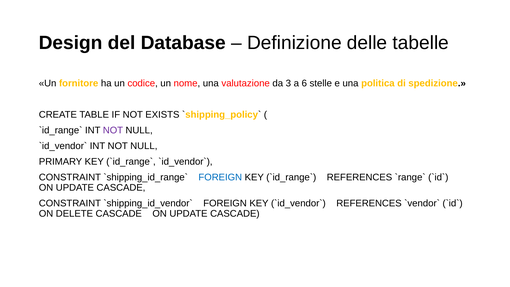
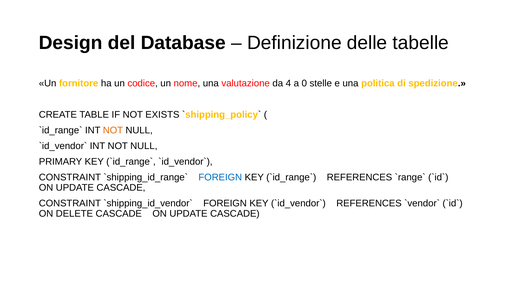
3: 3 -> 4 (288, 83)
6: 6 -> 0 (304, 83)
NOT colour: purple -> orange (113, 130)
